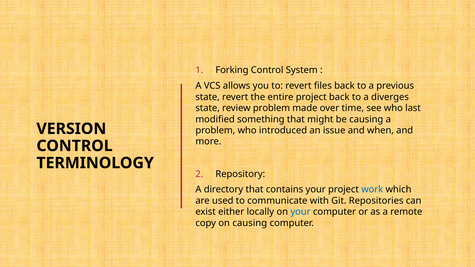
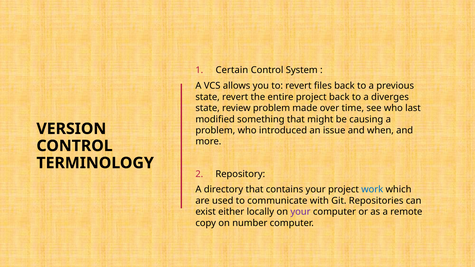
Forking: Forking -> Certain (232, 70)
your colour: blue -> purple (301, 212)
on causing: causing -> number (250, 223)
